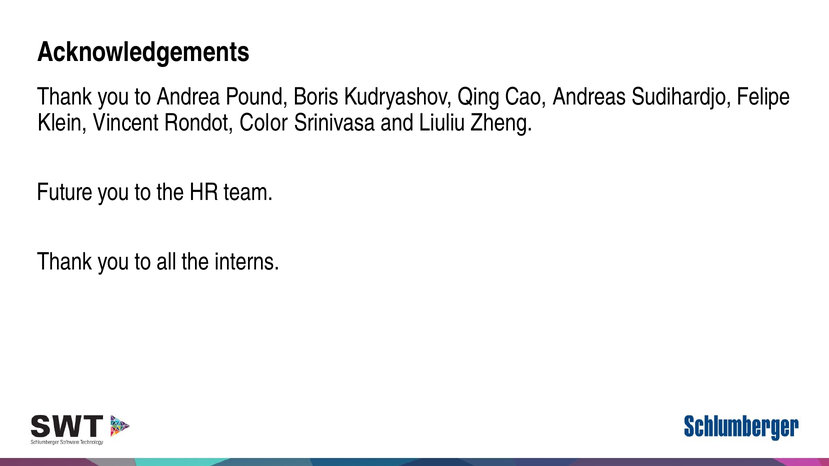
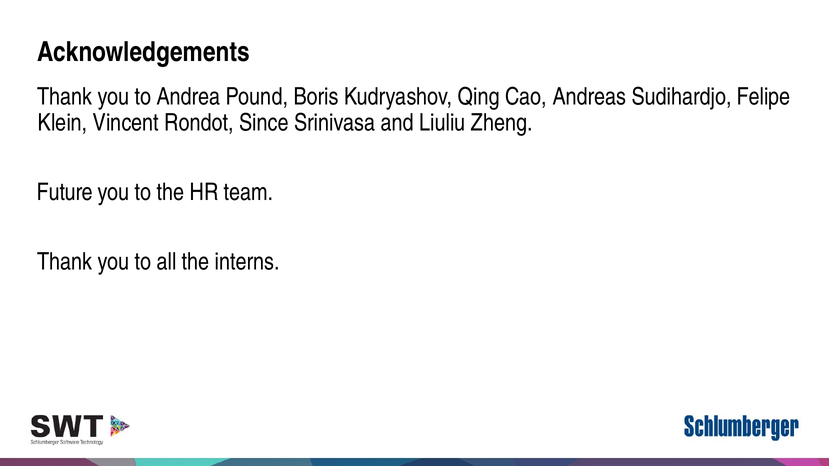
Color: Color -> Since (264, 123)
